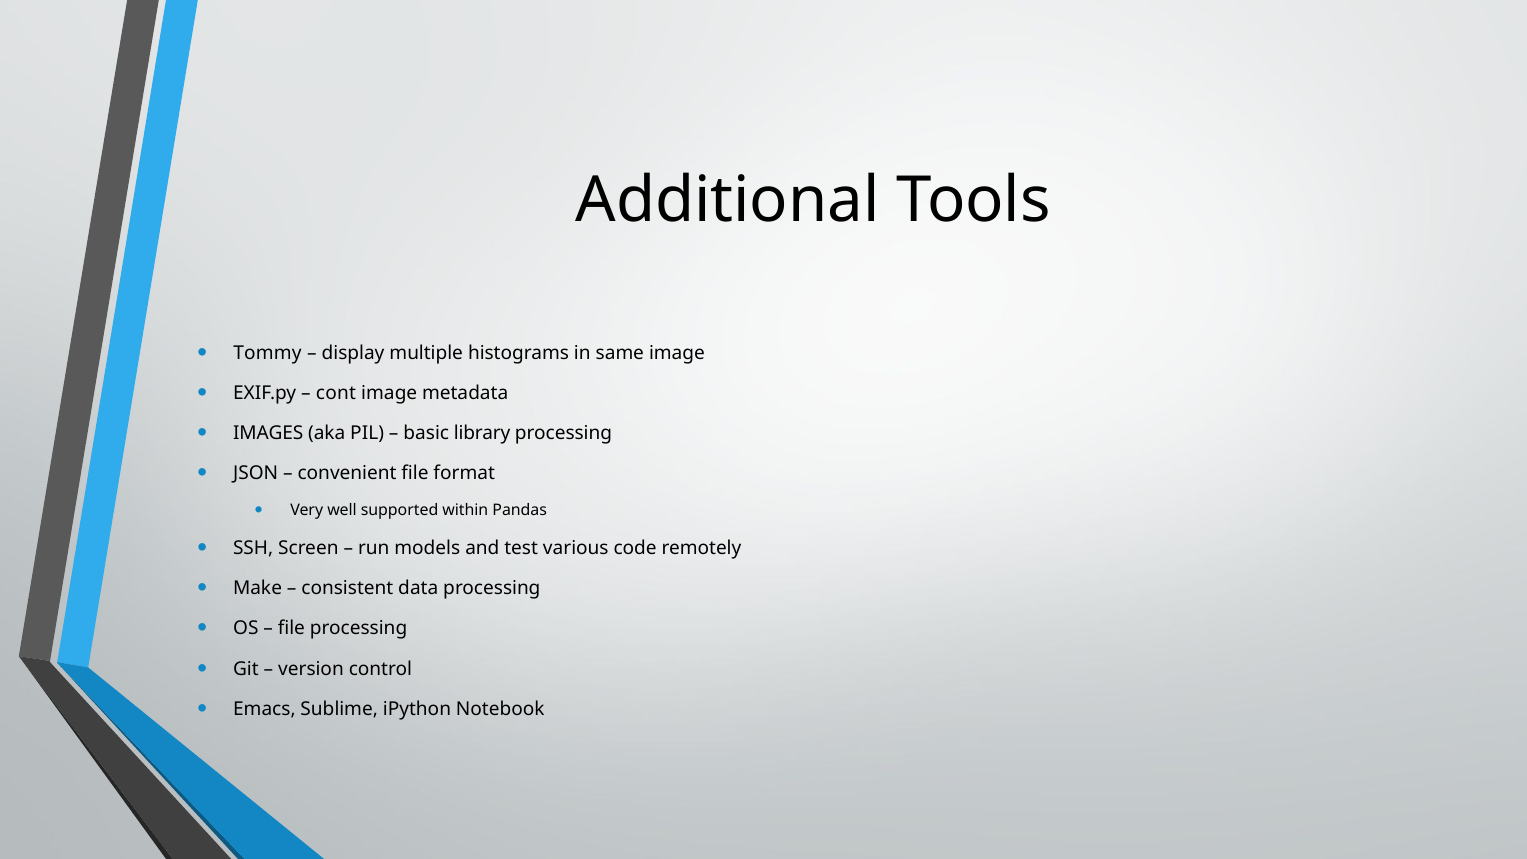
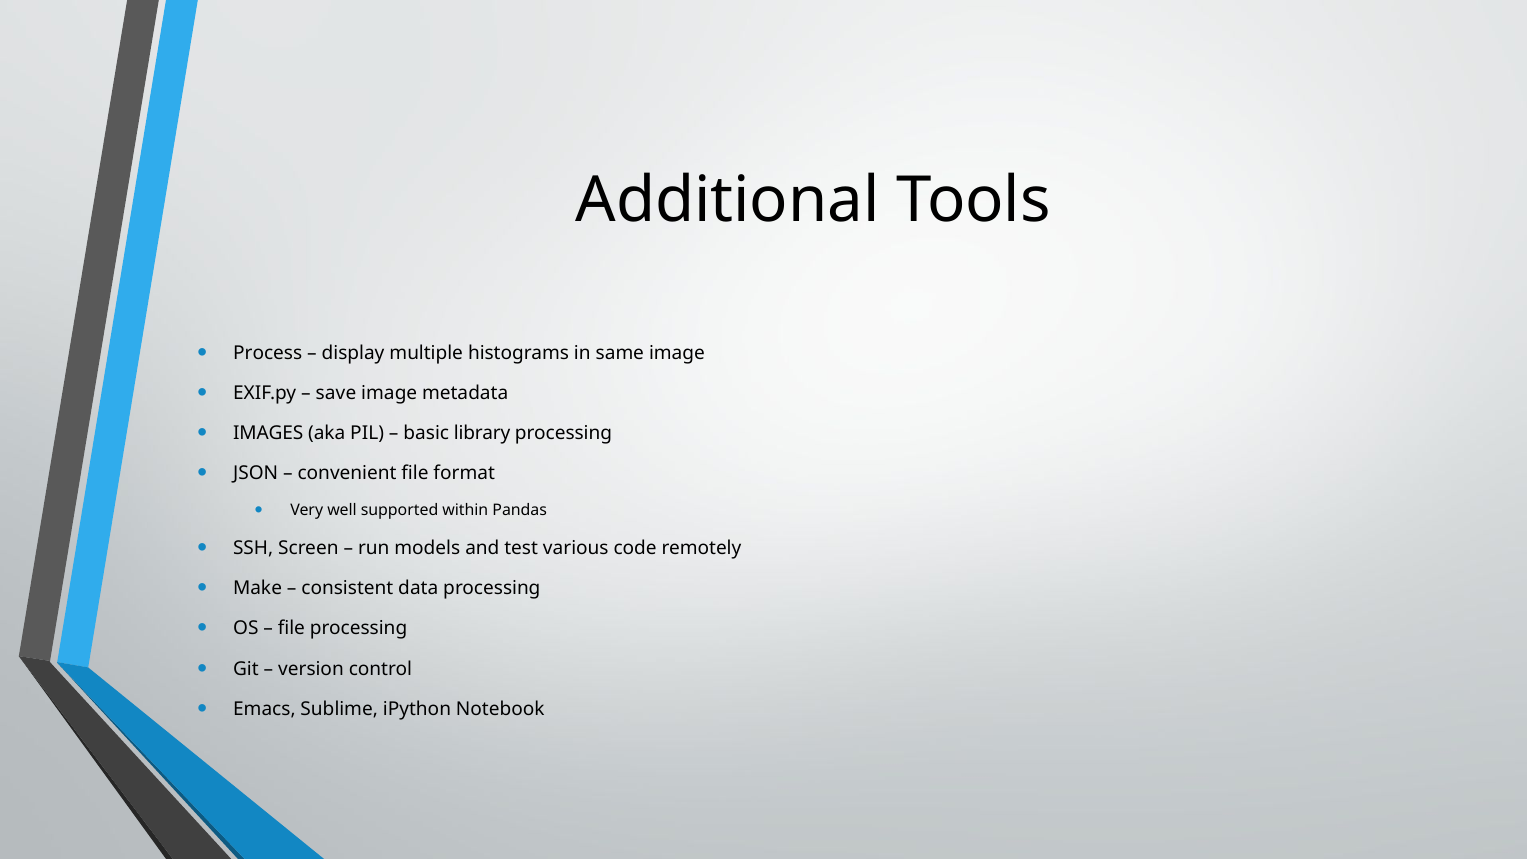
Tommy: Tommy -> Process (268, 353)
cont: cont -> save (336, 393)
